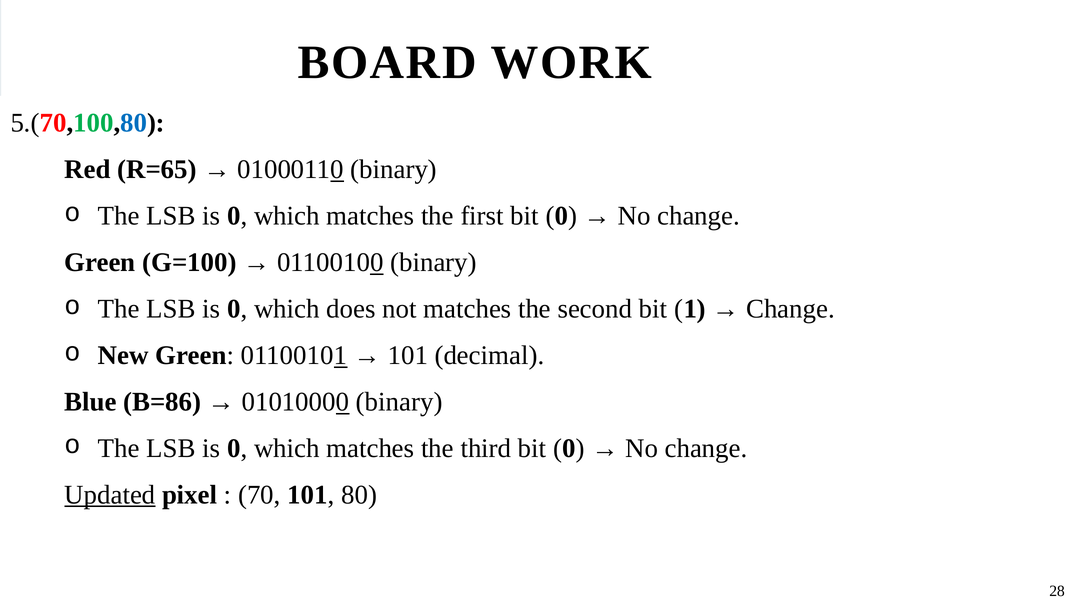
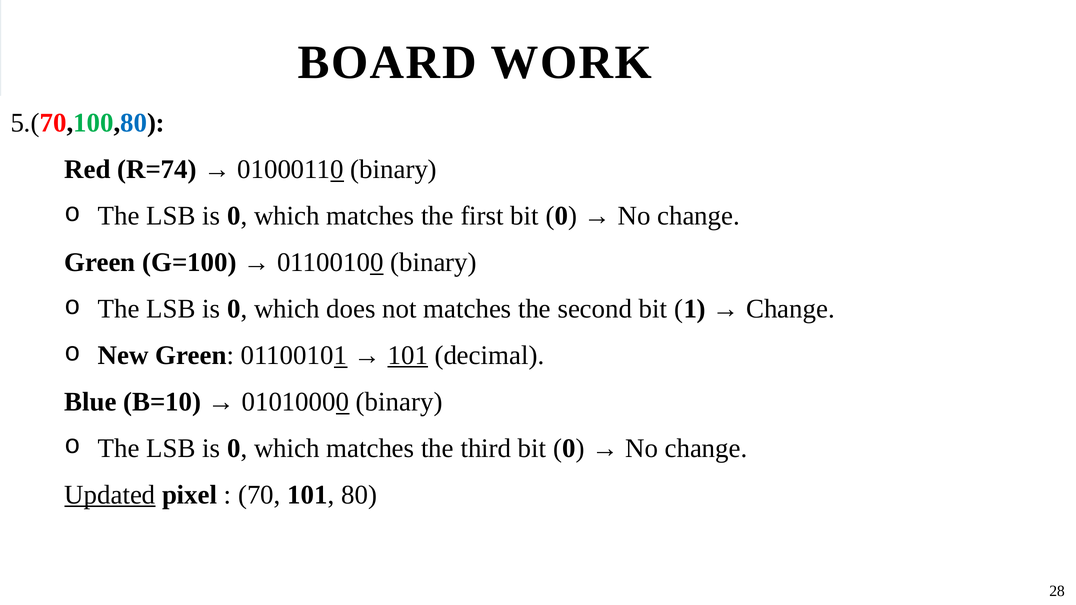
R=65: R=65 -> R=74 (157, 170)
101 underline: none -> present (408, 355)
B=86: B=86 -> B=10 (162, 402)
